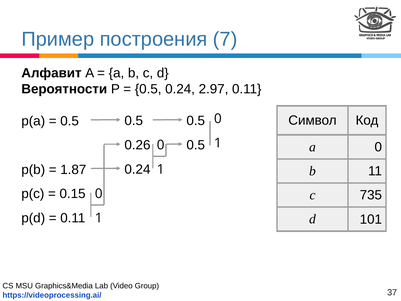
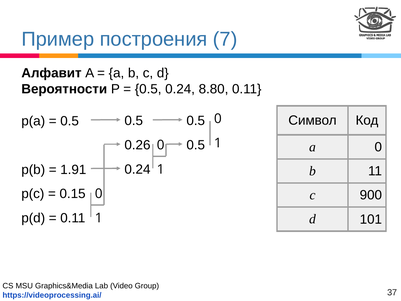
2.97: 2.97 -> 8.80 (214, 89)
1.87: 1.87 -> 1.91 (73, 170)
735: 735 -> 900 (371, 195)
